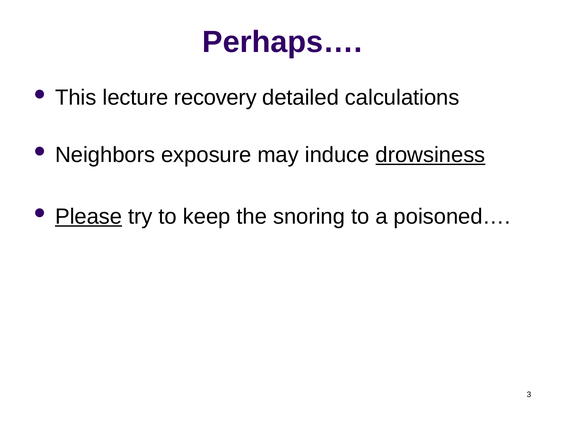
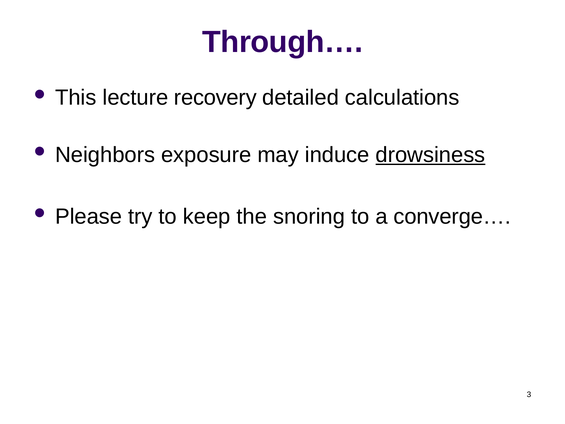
Perhaps…: Perhaps… -> Through… (283, 42)
Please underline: present -> none (89, 216)
poisoned…: poisoned… -> converge… (452, 216)
